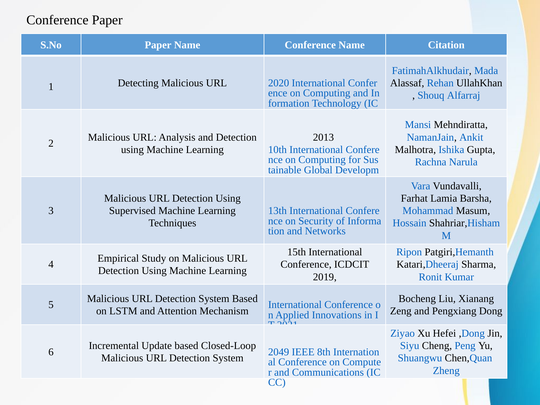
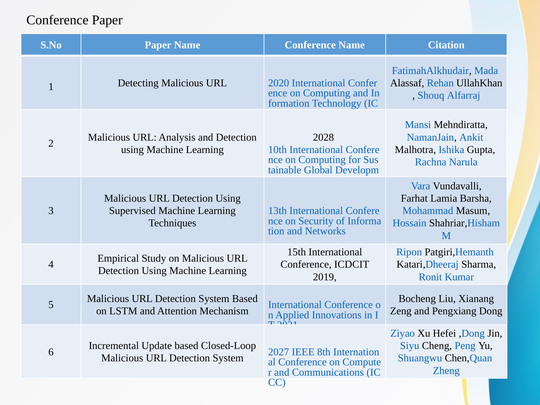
2013: 2013 -> 2028 (323, 137)
2049: 2049 -> 2027 (279, 352)
